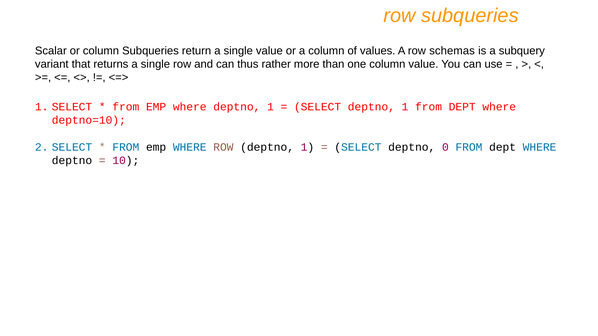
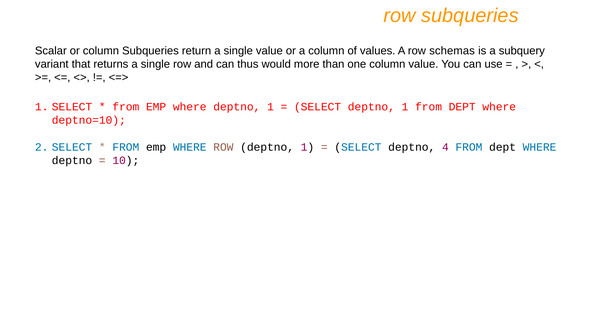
rather: rather -> would (276, 64)
0: 0 -> 4 (445, 147)
